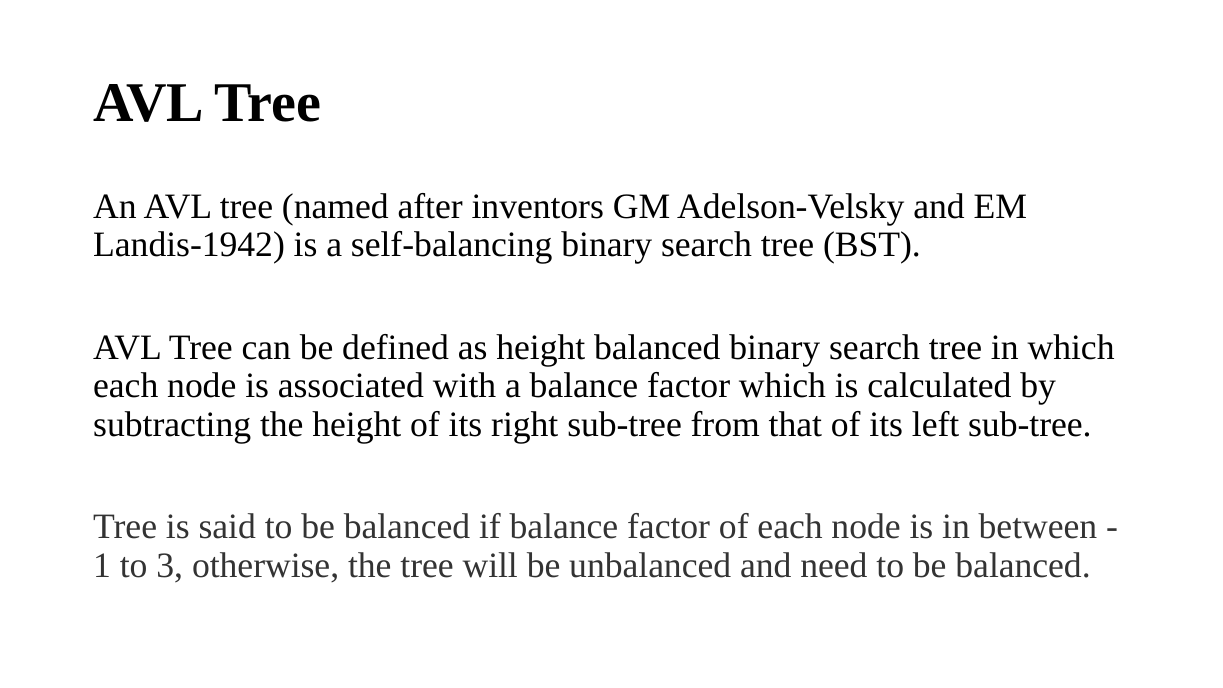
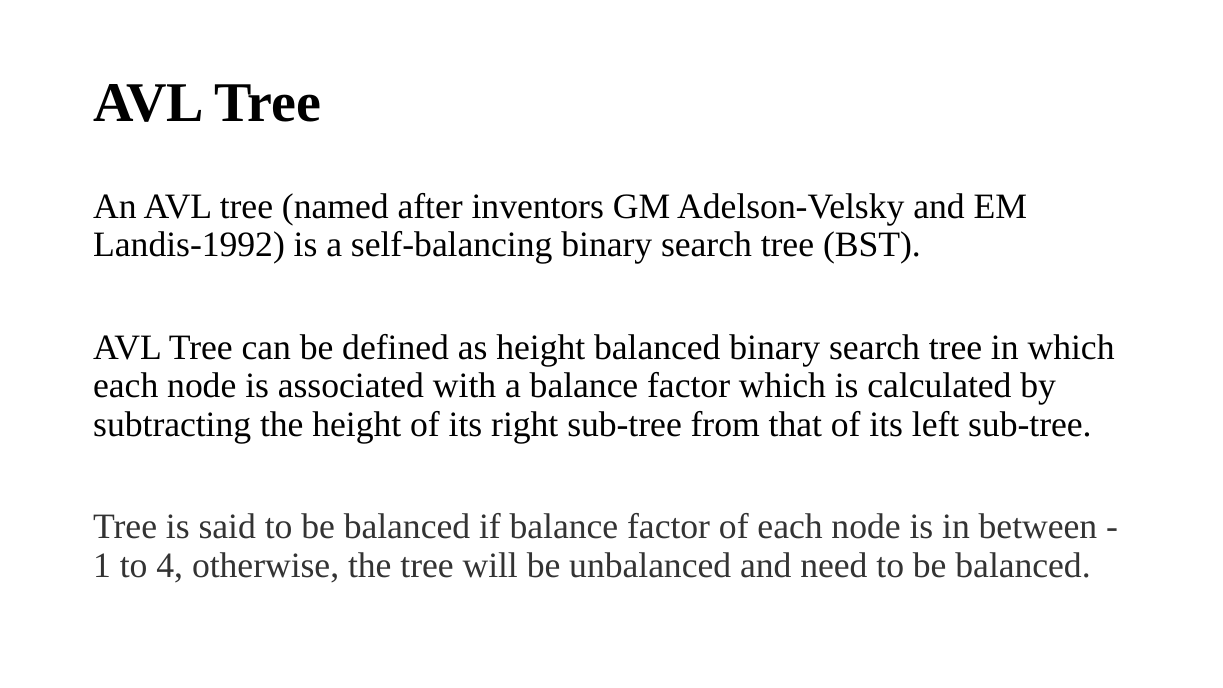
Landis-1942: Landis-1942 -> Landis-1992 (189, 245)
3: 3 -> 4 (170, 565)
